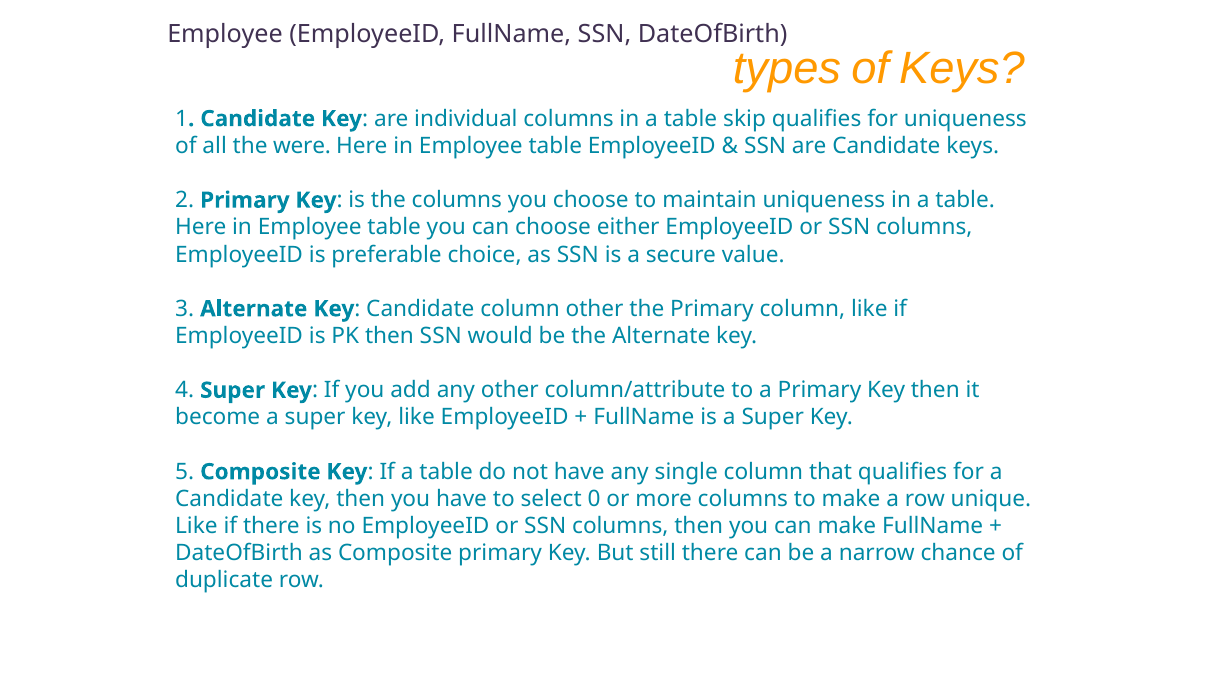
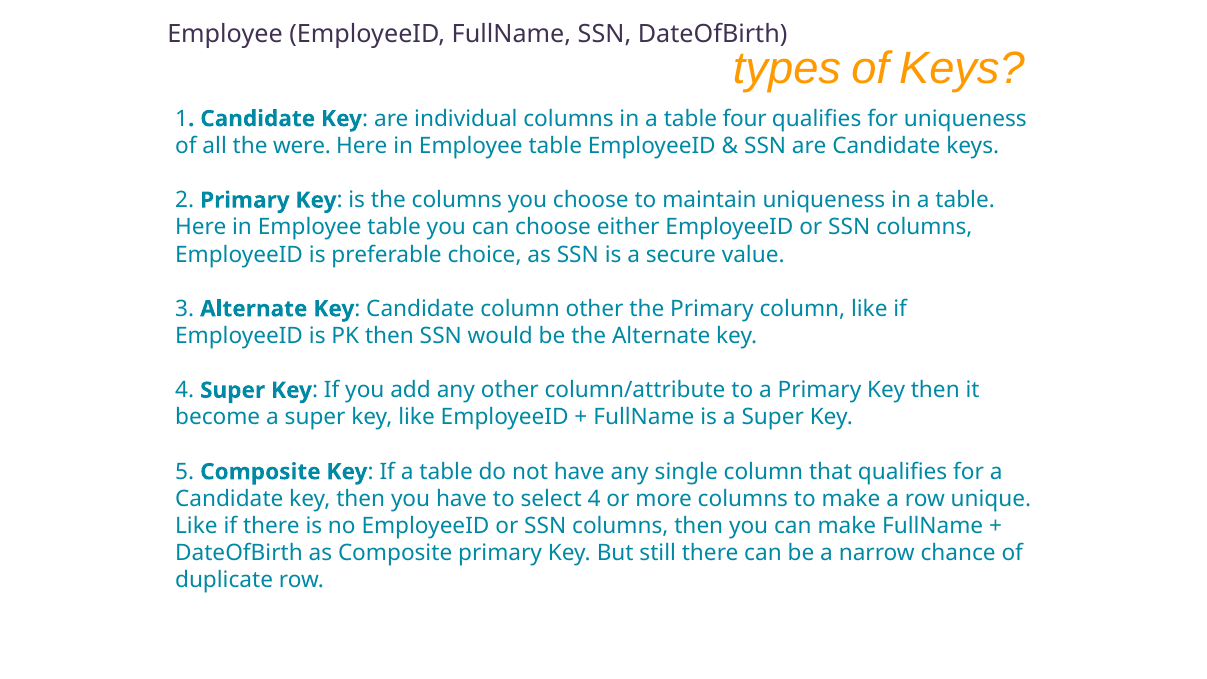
skip: skip -> four (745, 119)
select 0: 0 -> 4 (594, 499)
